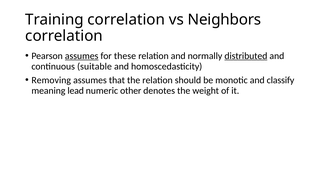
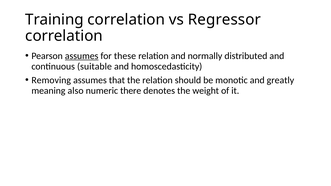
Neighbors: Neighbors -> Regressor (224, 20)
distributed underline: present -> none (246, 56)
classify: classify -> greatly (280, 80)
lead: lead -> also (76, 91)
other: other -> there (131, 91)
